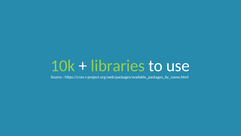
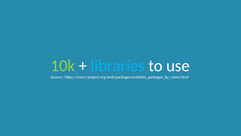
libraries colour: light green -> light blue (118, 66)
